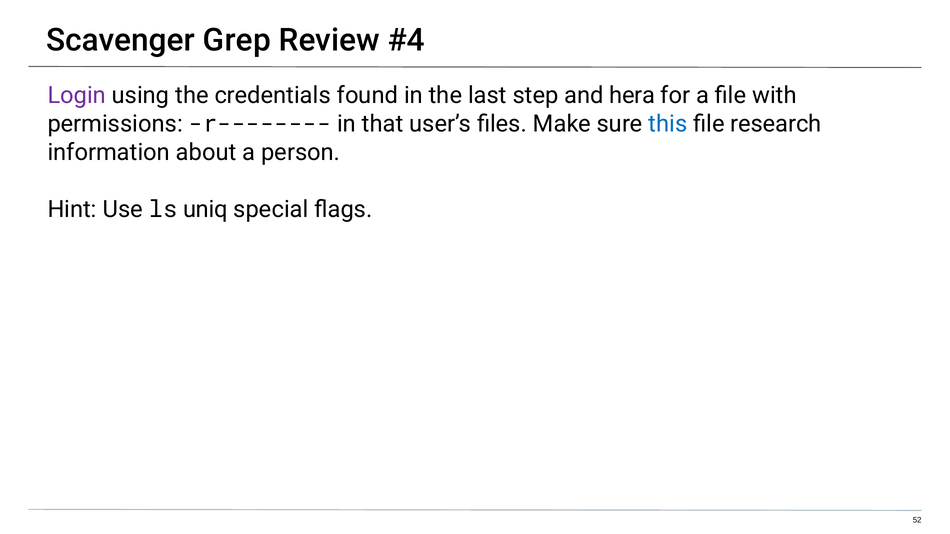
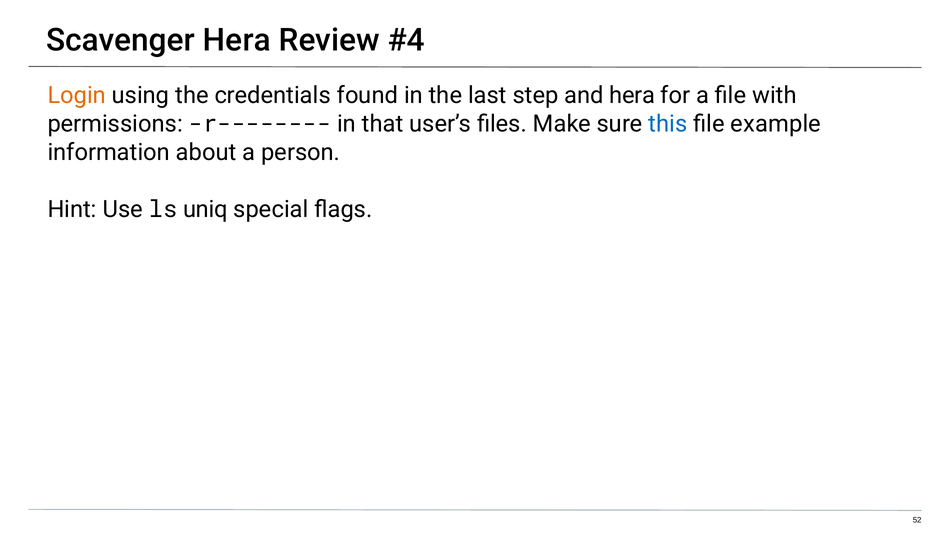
Scavenger Grep: Grep -> Hera (237, 40)
Login colour: purple -> orange (77, 96)
research: research -> example (776, 124)
